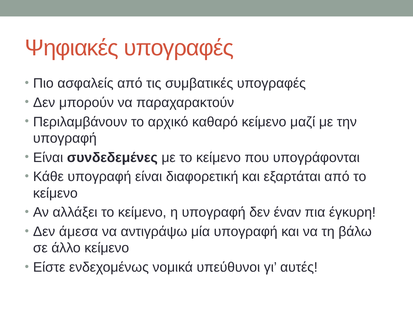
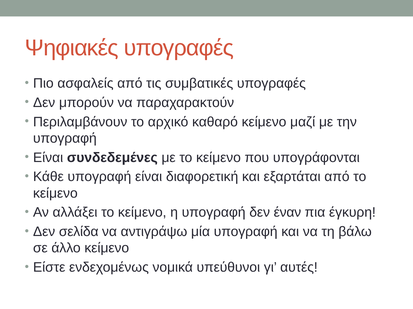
άμεσα: άμεσα -> σελίδα (79, 232)
